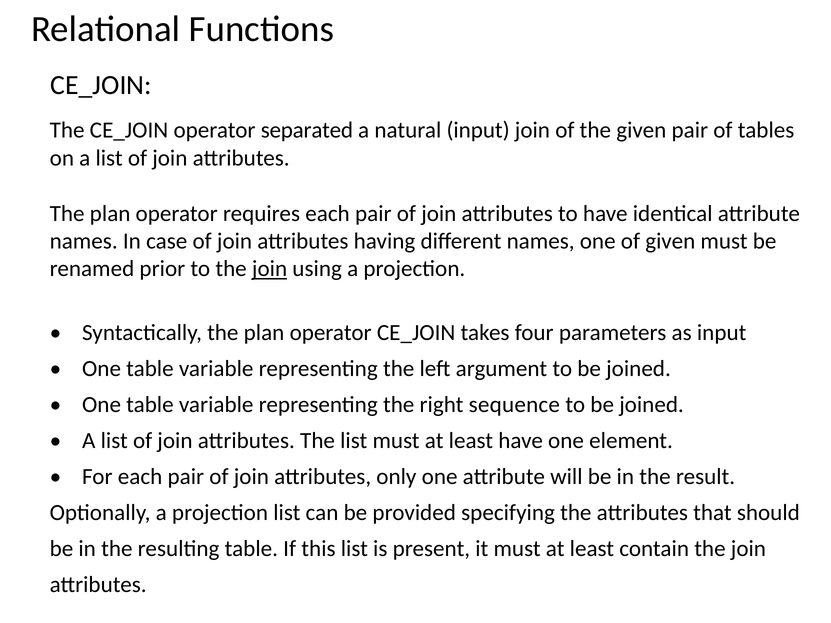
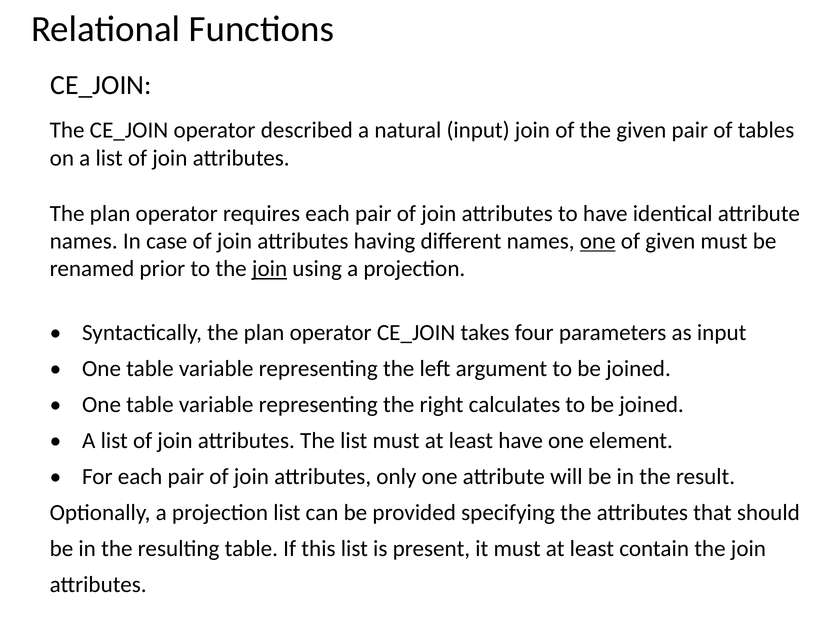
separated: separated -> described (307, 130)
one underline: none -> present (598, 241)
sequence: sequence -> calculates (515, 405)
